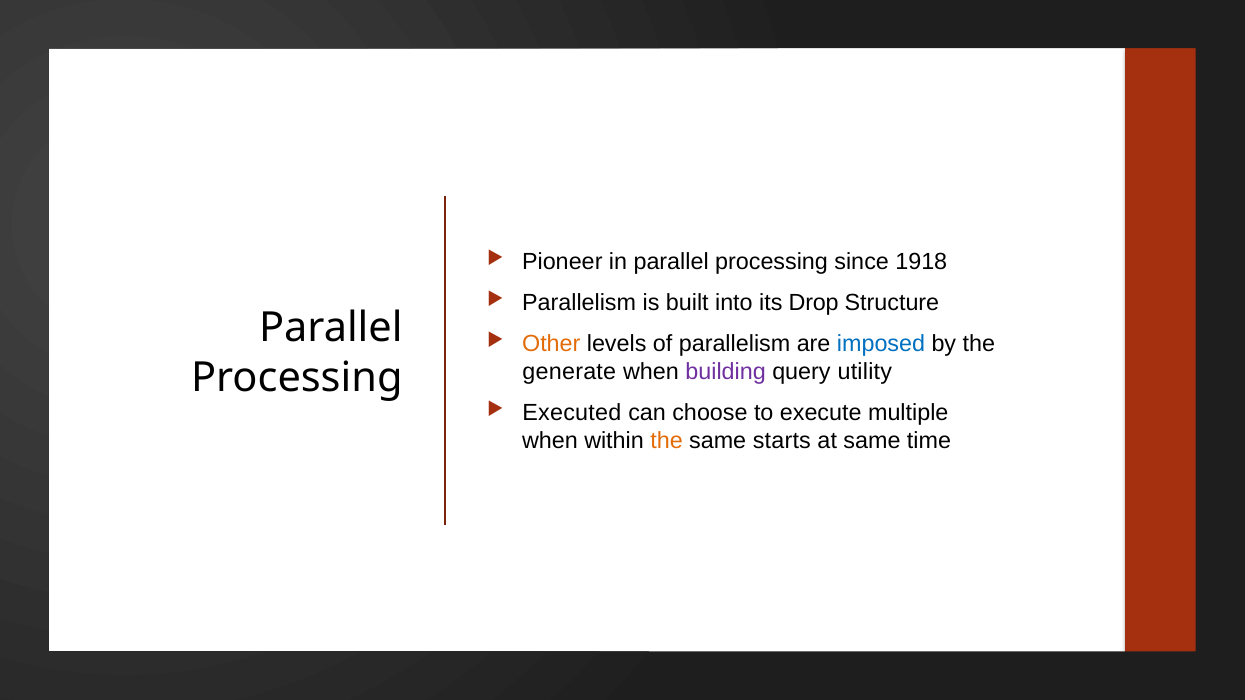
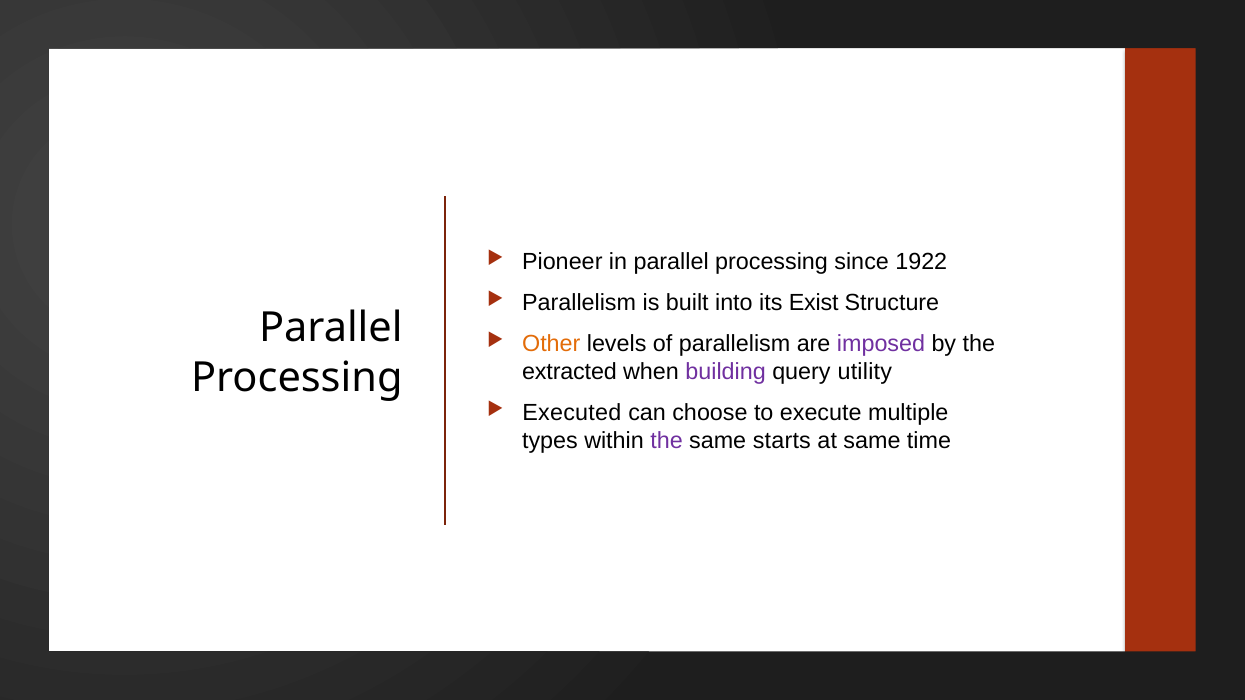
1918: 1918 -> 1922 (921, 262)
Drop: Drop -> Exist (814, 303)
imposed colour: blue -> purple (881, 344)
generate: generate -> extracted (569, 372)
when: when -> types (550, 441)
the colour: orange -> purple (667, 441)
